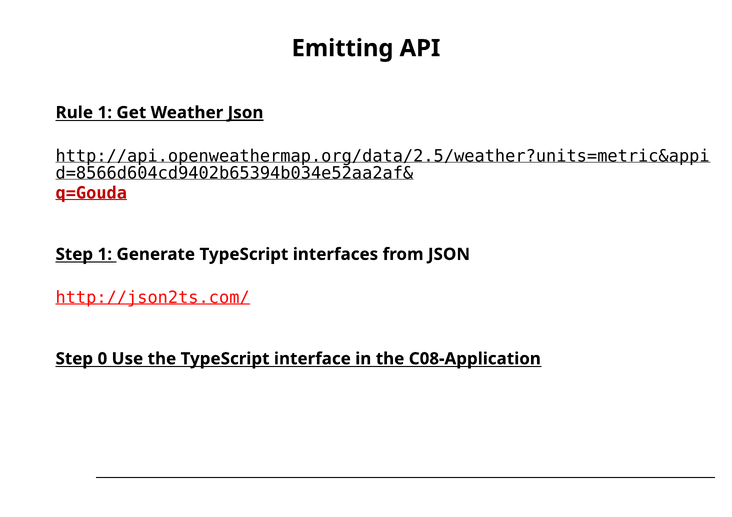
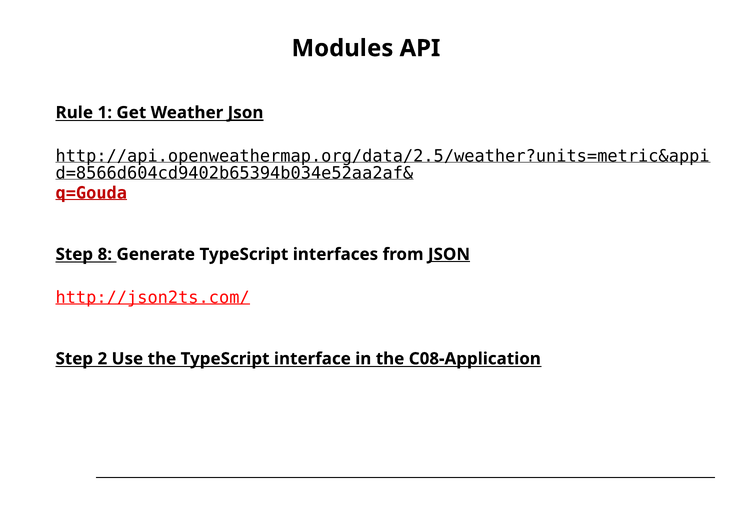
Emitting: Emitting -> Modules (342, 48)
Step 1: 1 -> 8 (105, 255)
JSON underline: none -> present (449, 255)
0: 0 -> 2 (102, 359)
